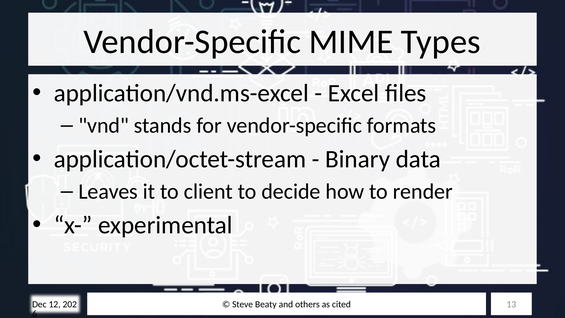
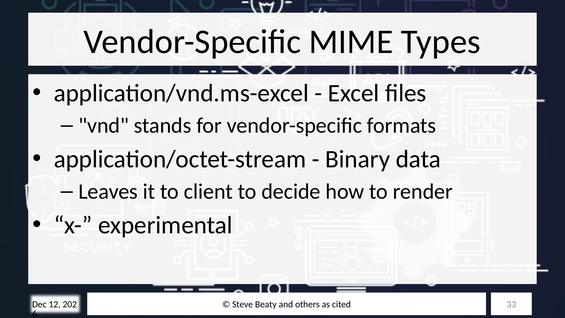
13: 13 -> 33 (511, 304)
